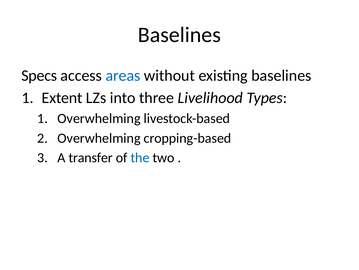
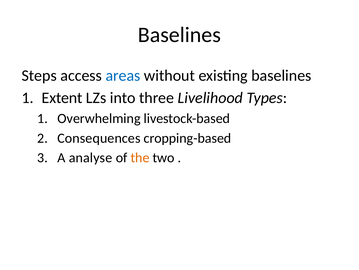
Specs: Specs -> Steps (39, 75)
Overwhelming: Overwhelming -> Consequences (99, 138)
transfer: transfer -> analyse (91, 157)
the colour: blue -> orange (140, 157)
